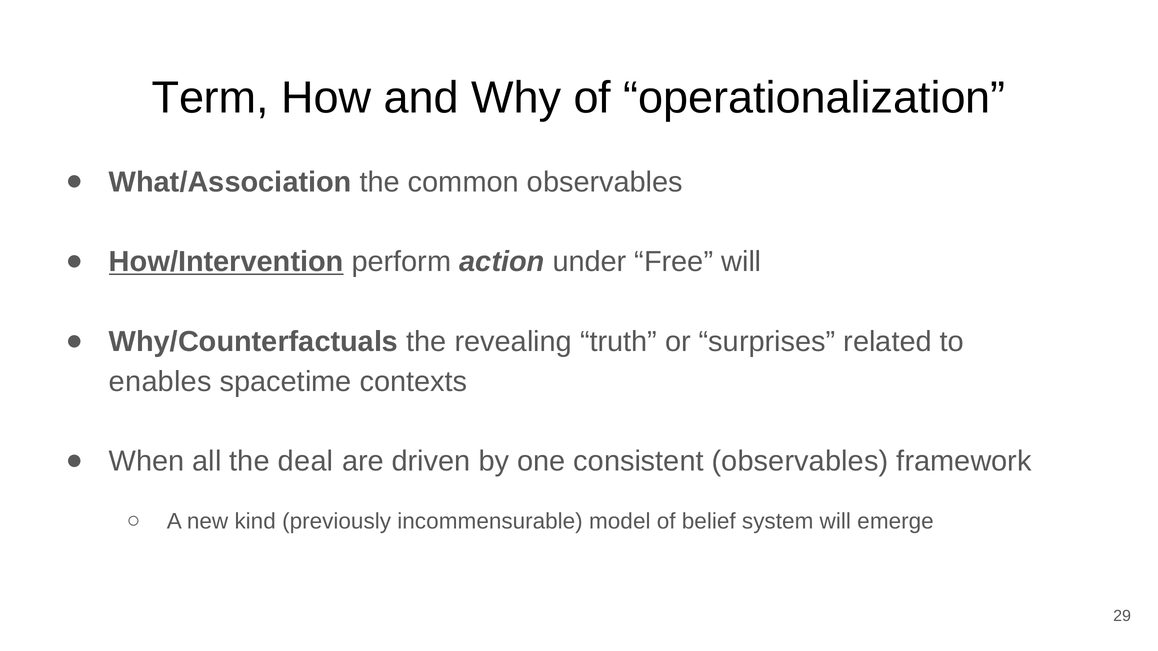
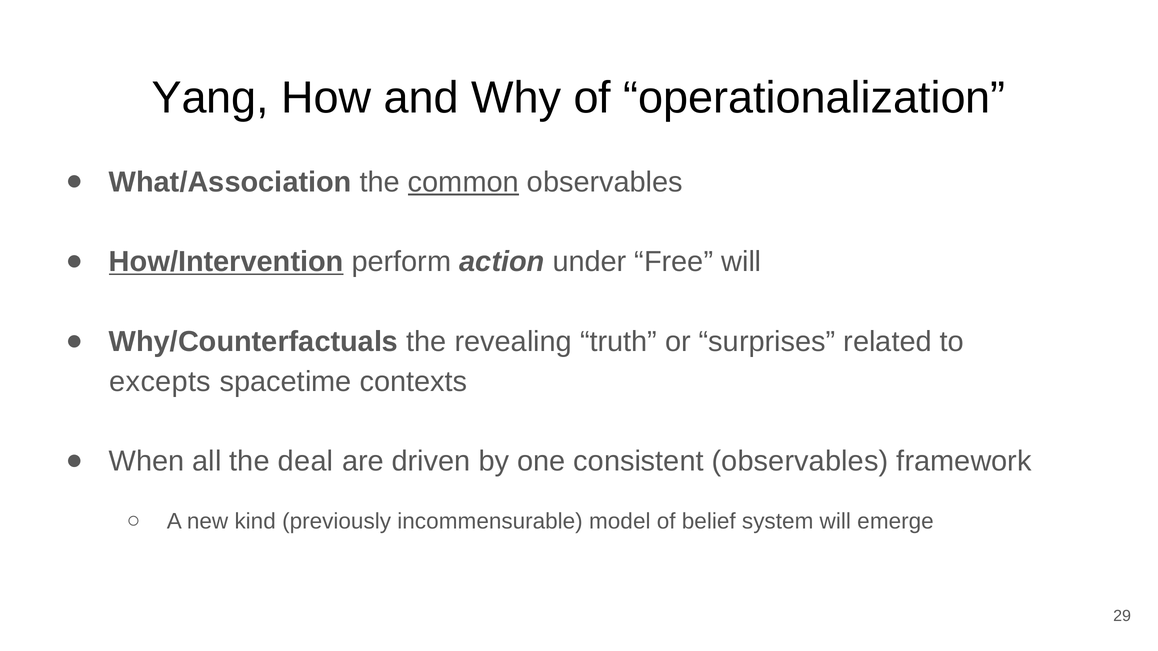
Term: Term -> Yang (210, 98)
common underline: none -> present (463, 182)
enables: enables -> excepts (160, 382)
